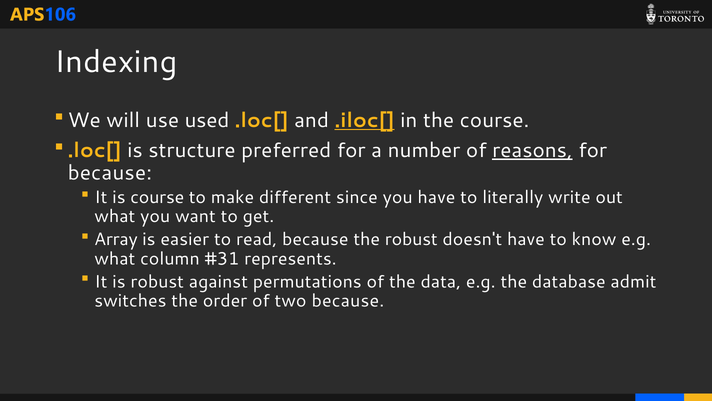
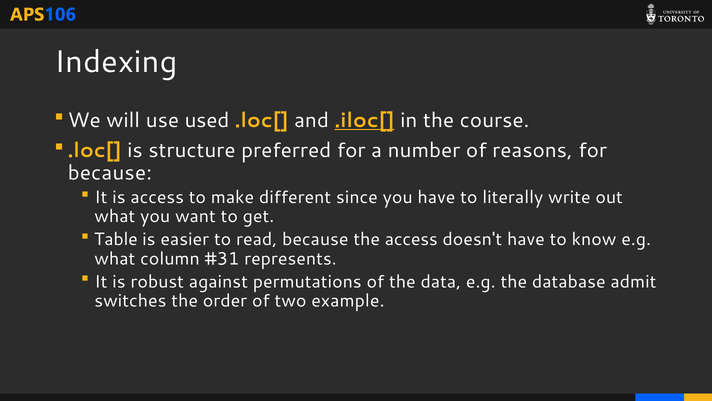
reasons underline: present -> none (532, 150)
is course: course -> access (157, 197)
Array: Array -> Table (116, 239)
the robust: robust -> access (411, 239)
two because: because -> example (348, 301)
